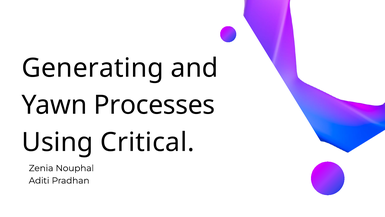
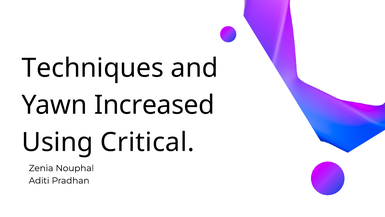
Generating: Generating -> Techniques (93, 68)
Processes: Processes -> Increased (154, 105)
